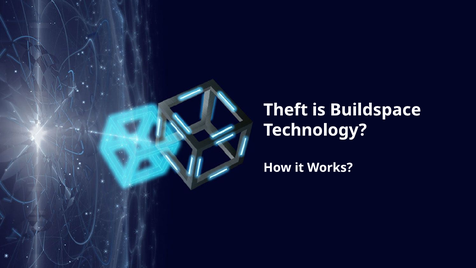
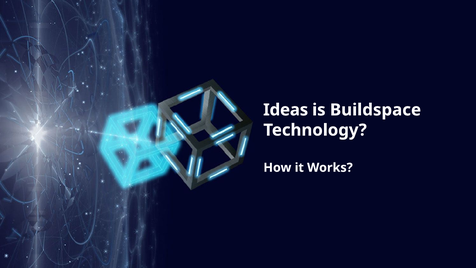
Theft: Theft -> Ideas (286, 110)
